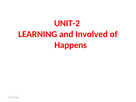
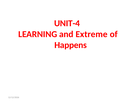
UNIT-2: UNIT-2 -> UNIT-4 (67, 23)
Involved: Involved -> Extreme (92, 34)
